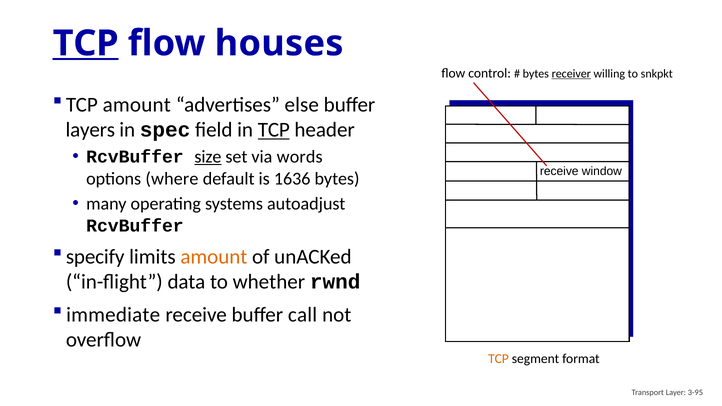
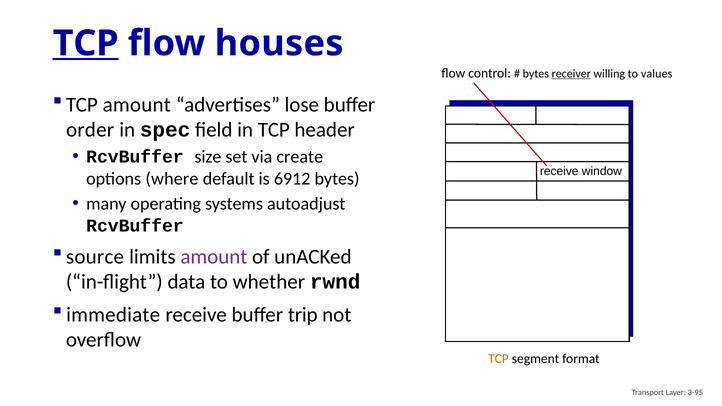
snkpkt: snkpkt -> values (657, 74)
else: else -> lose (302, 105)
layers: layers -> order (90, 130)
TCP underline: present -> none (274, 130)
size underline: present -> none (208, 157)
words: words -> create (300, 157)
1636: 1636 -> 6912 (292, 179)
specify: specify -> source (95, 257)
amount colour: orange -> purple (214, 257)
call: call -> trip (303, 315)
